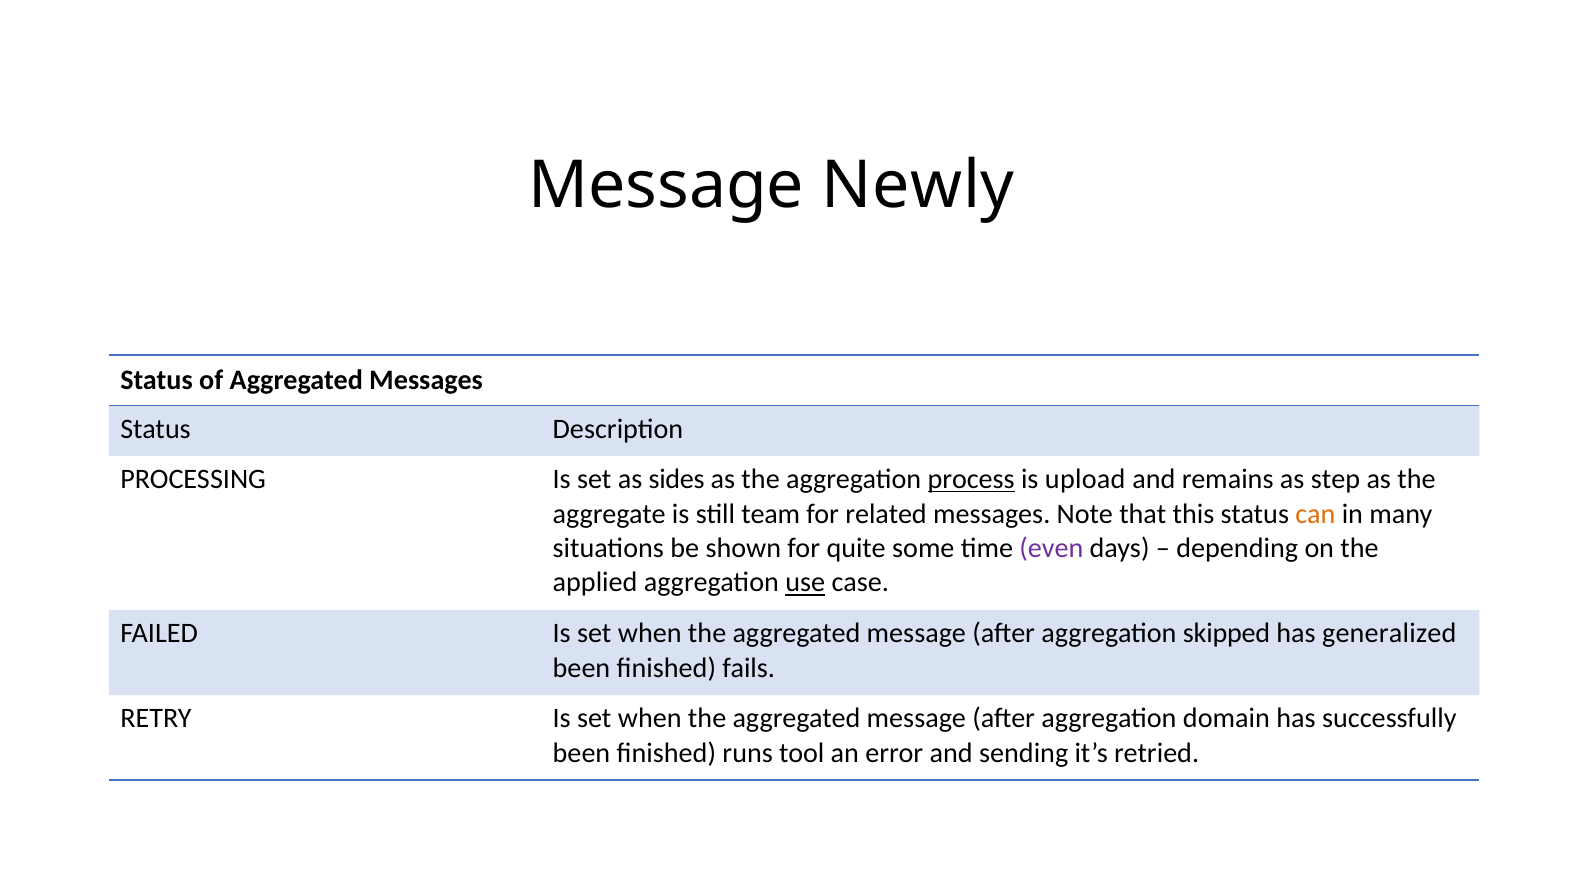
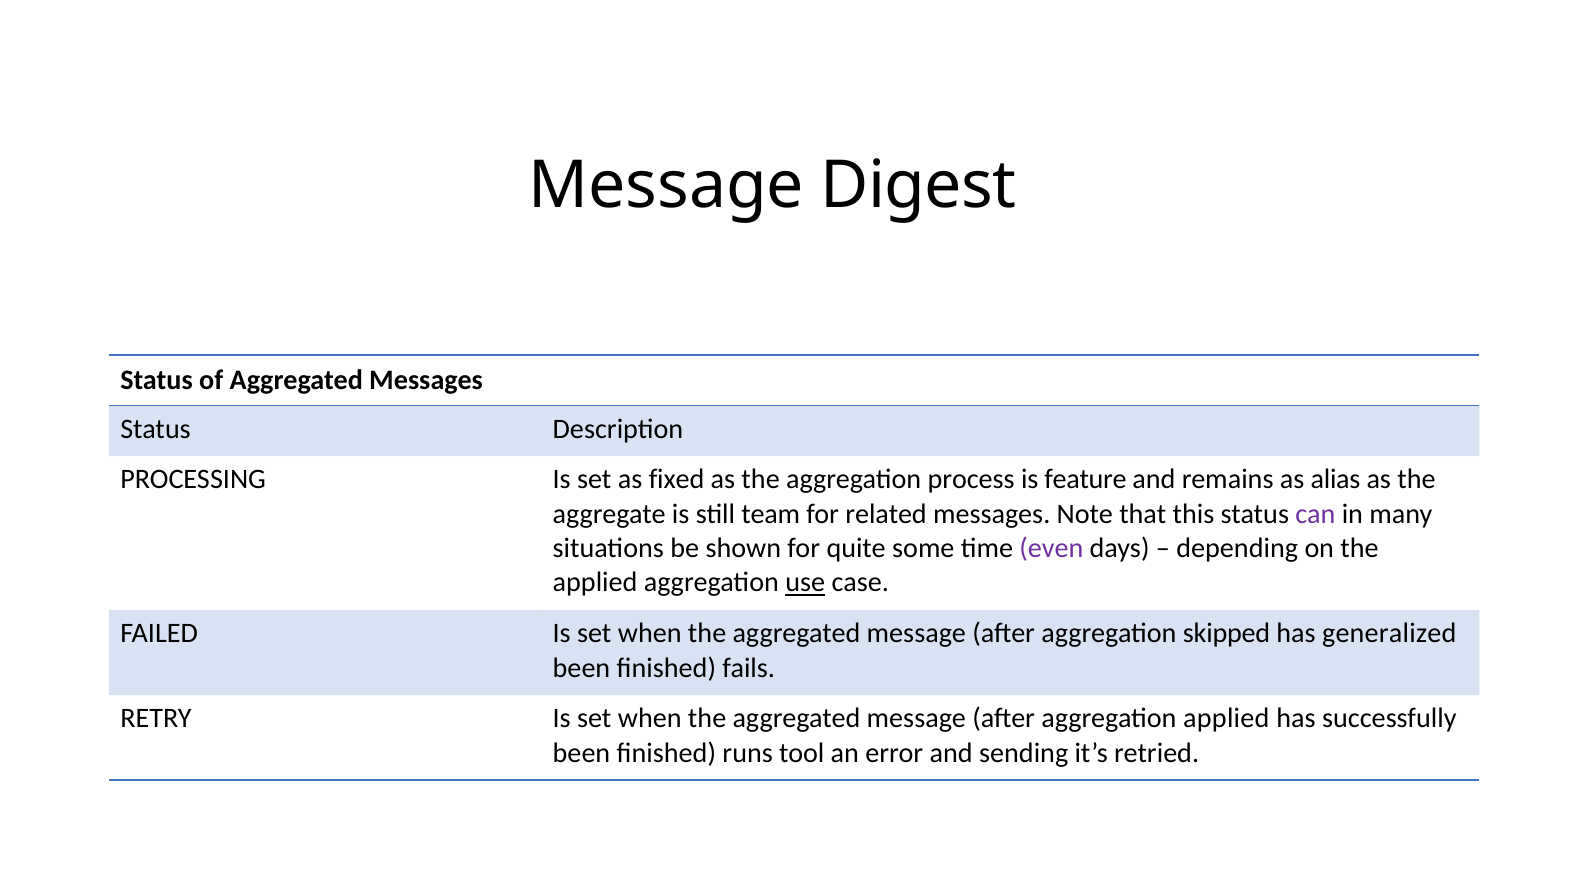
Newly: Newly -> Digest (919, 186)
sides: sides -> fixed (677, 479)
process underline: present -> none (971, 479)
upload: upload -> feature (1085, 479)
step: step -> alias (1336, 479)
can colour: orange -> purple (1315, 514)
aggregation domain: domain -> applied (1226, 718)
